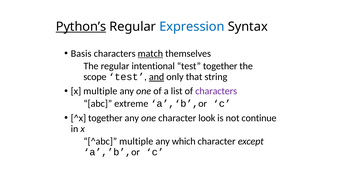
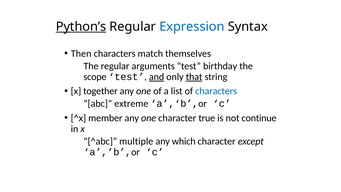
Basis: Basis -> Then (81, 53)
match underline: present -> none (150, 53)
intentional: intentional -> arguments (153, 66)
test together: together -> birthday (220, 66)
that underline: none -> present (194, 77)
x multiple: multiple -> together (100, 91)
characters colour: purple -> blue (216, 91)
^x together: together -> member (105, 118)
look: look -> true (207, 118)
